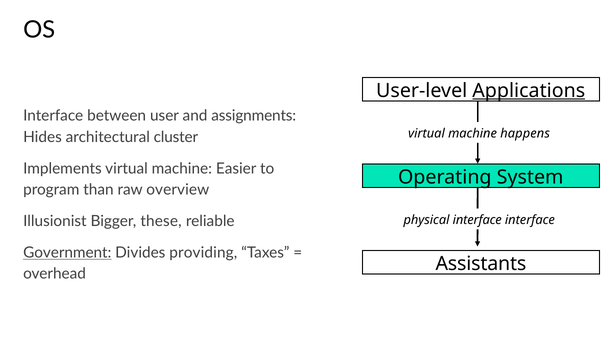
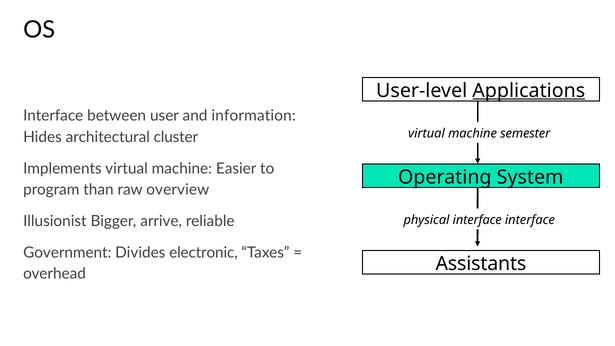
assignments: assignments -> information (254, 116)
happens: happens -> semester (525, 133)
these: these -> arrive (161, 221)
Government underline: present -> none (67, 253)
providing: providing -> electronic (203, 253)
